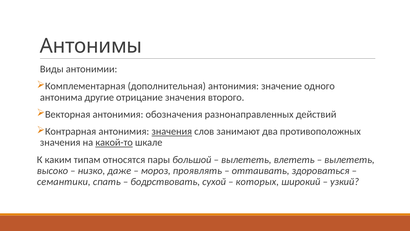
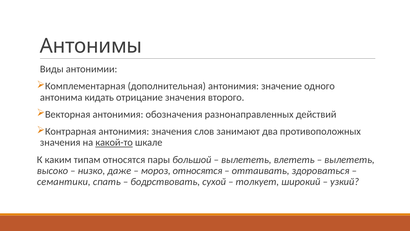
другие: другие -> кидать (99, 97)
значения underline: present -> none (172, 131)
мороз проявлять: проявлять -> относятся (198, 170)
которых: которых -> толкует (257, 182)
